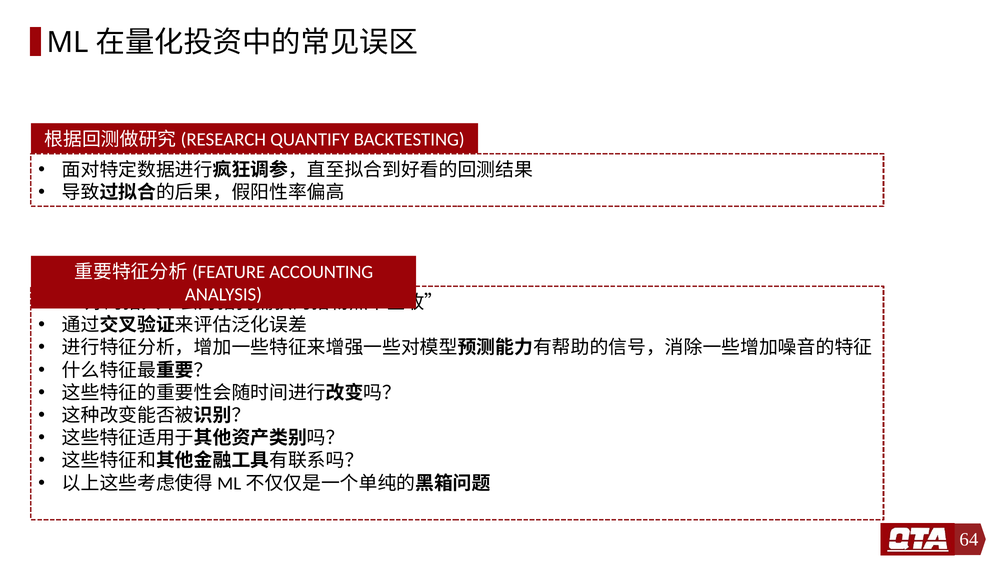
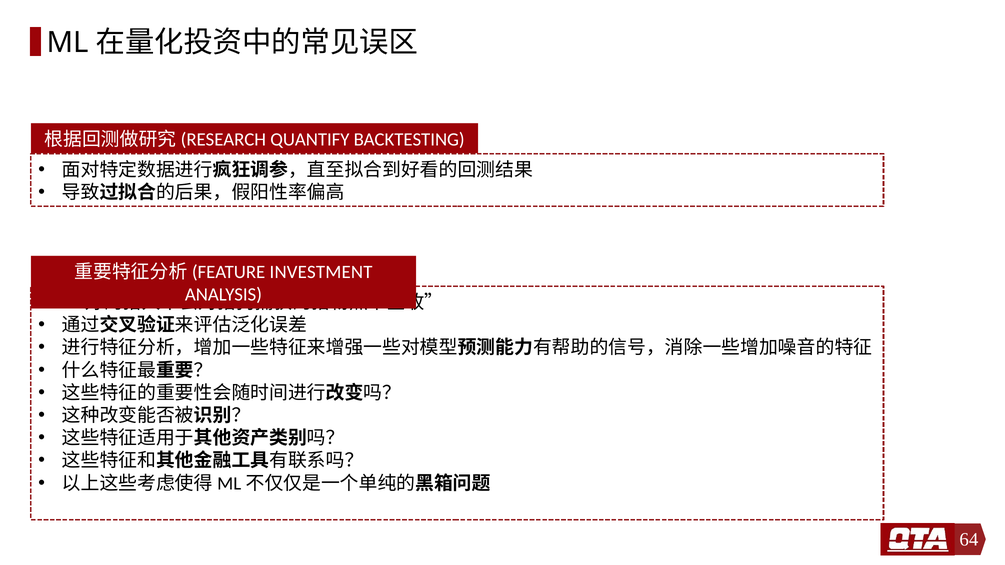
ACCOUNTING: ACCOUNTING -> INVESTMENT (321, 272)
